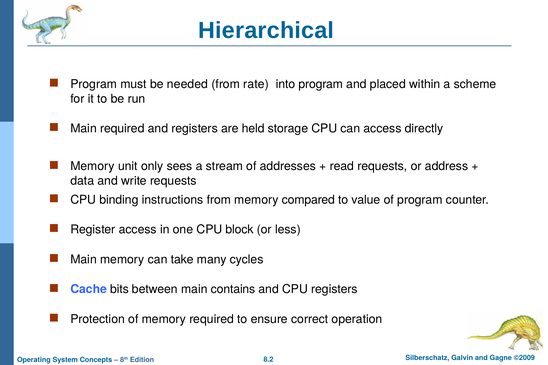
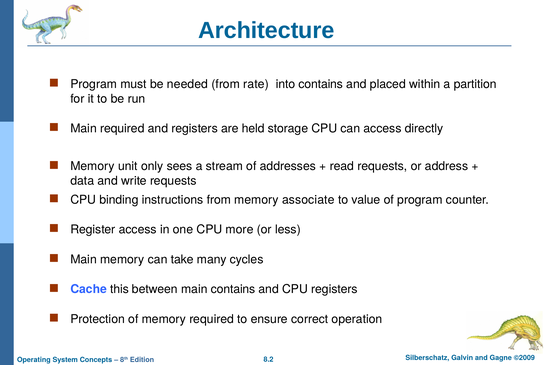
Hierarchical: Hierarchical -> Architecture (266, 30)
into program: program -> contains (321, 84)
scheme: scheme -> partition (475, 84)
compared: compared -> associate (308, 200)
block: block -> more (240, 230)
bits: bits -> this (120, 290)
